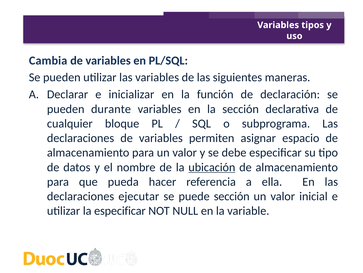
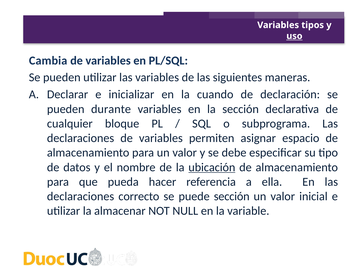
uso underline: none -> present (294, 36)
función: función -> cuando (215, 94)
ejecutar: ejecutar -> correcto (139, 196)
la especificar: especificar -> almacenar (120, 210)
